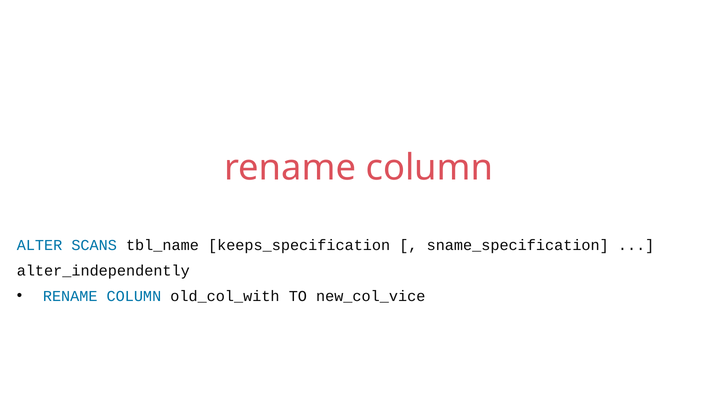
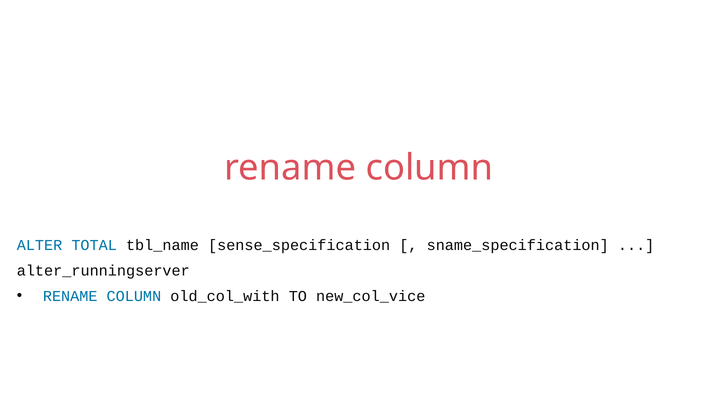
SCANS: SCANS -> TOTAL (94, 245)
keeps_specification: keeps_specification -> sense_specification (299, 245)
alter_independently: alter_independently -> alter_runningserver (103, 271)
